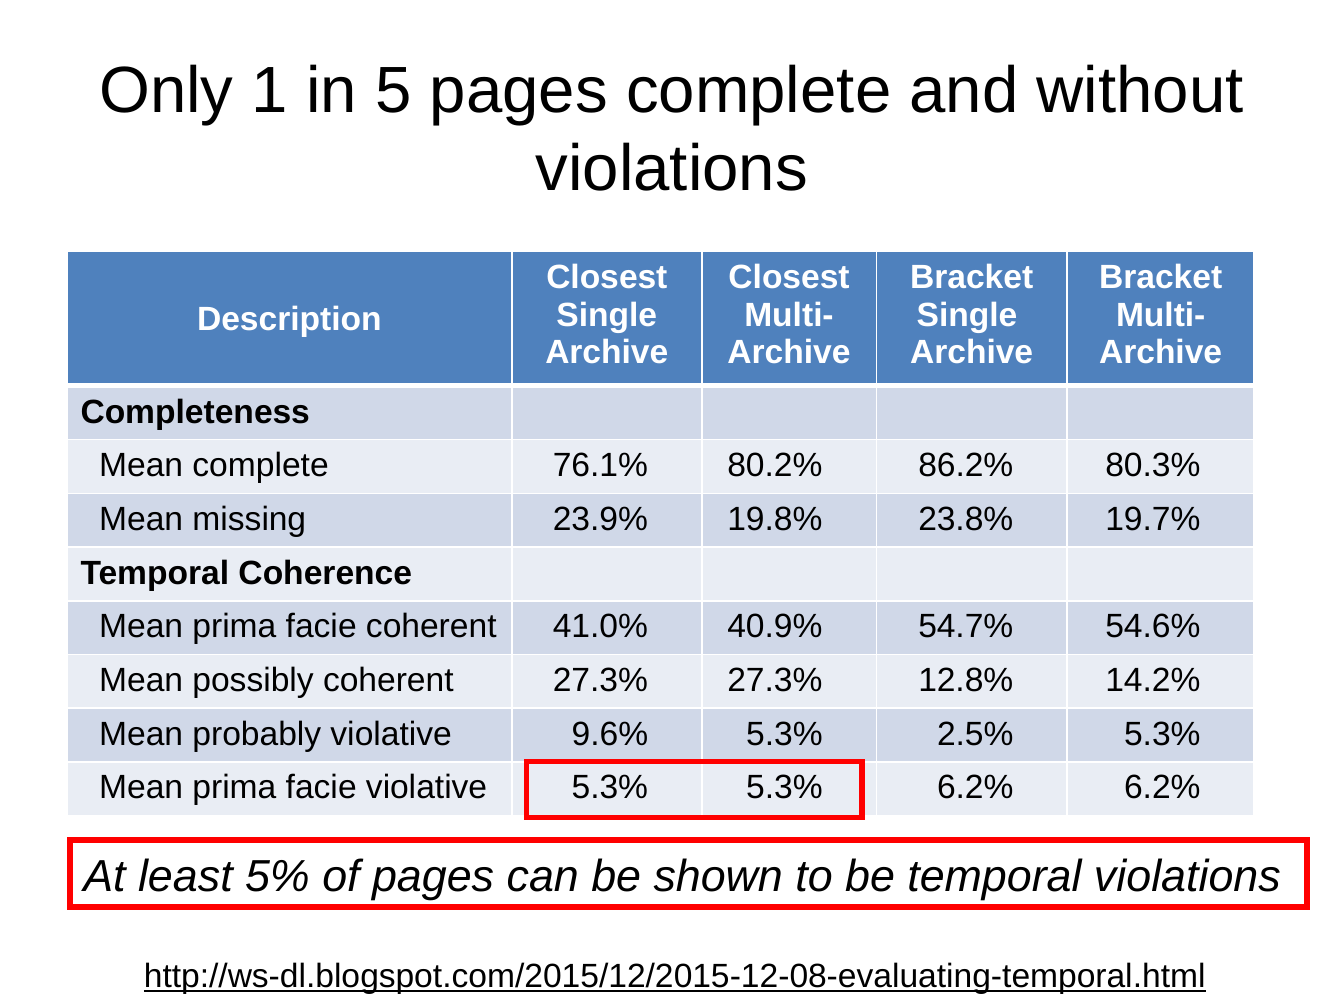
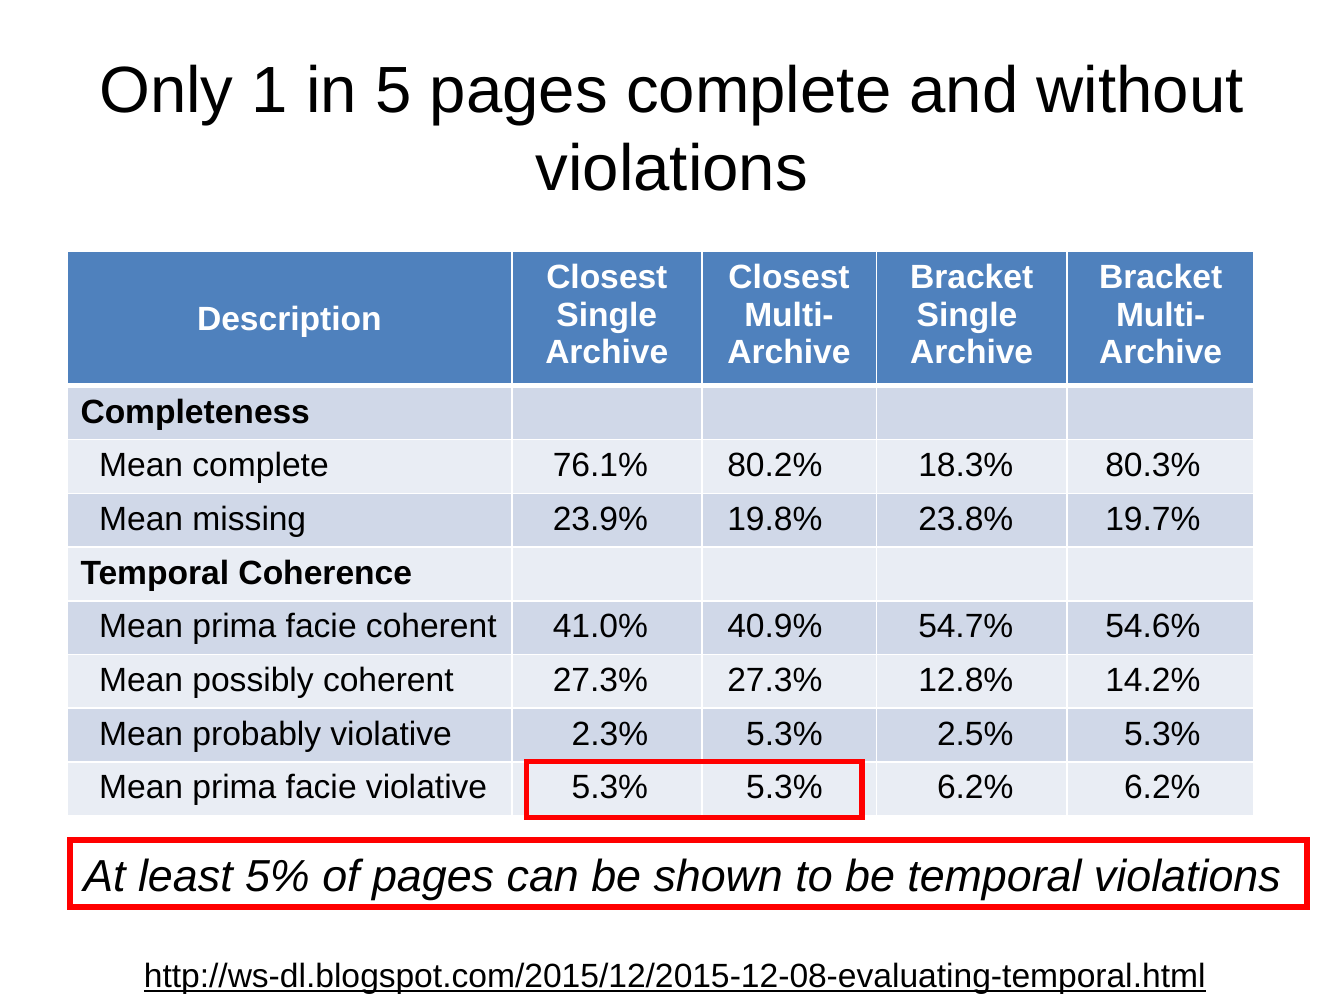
86.2%: 86.2% -> 18.3% (966, 466)
9.6%: 9.6% -> 2.3% (610, 734)
